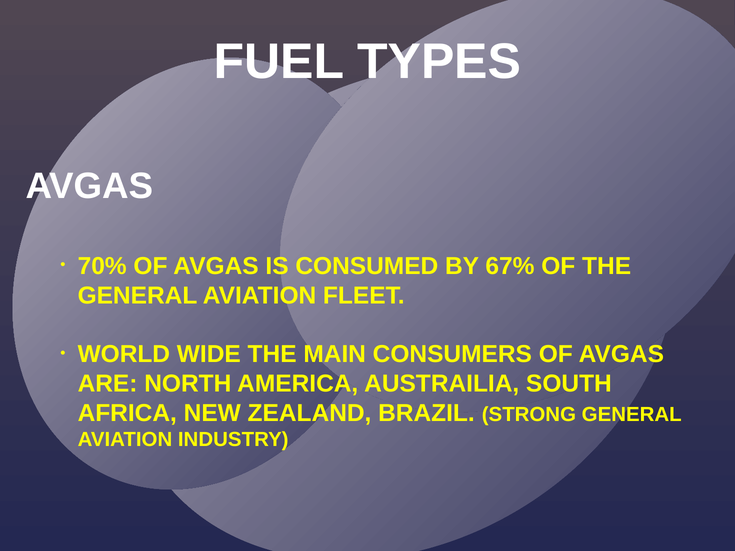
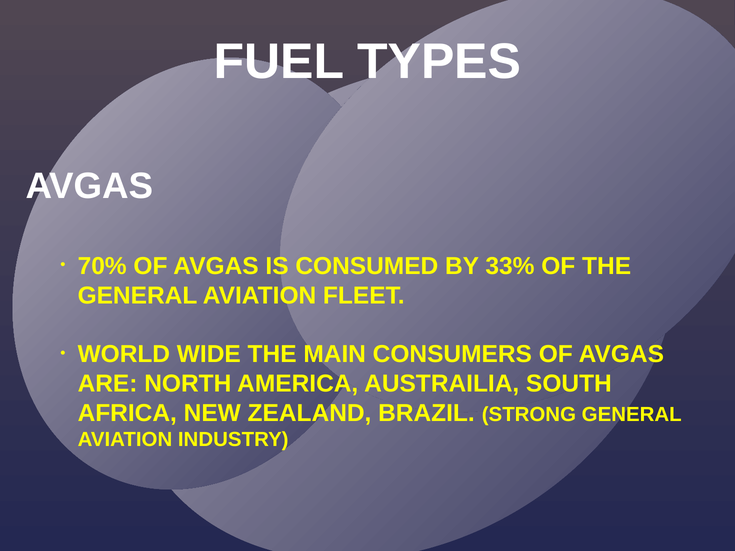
67%: 67% -> 33% (510, 266)
